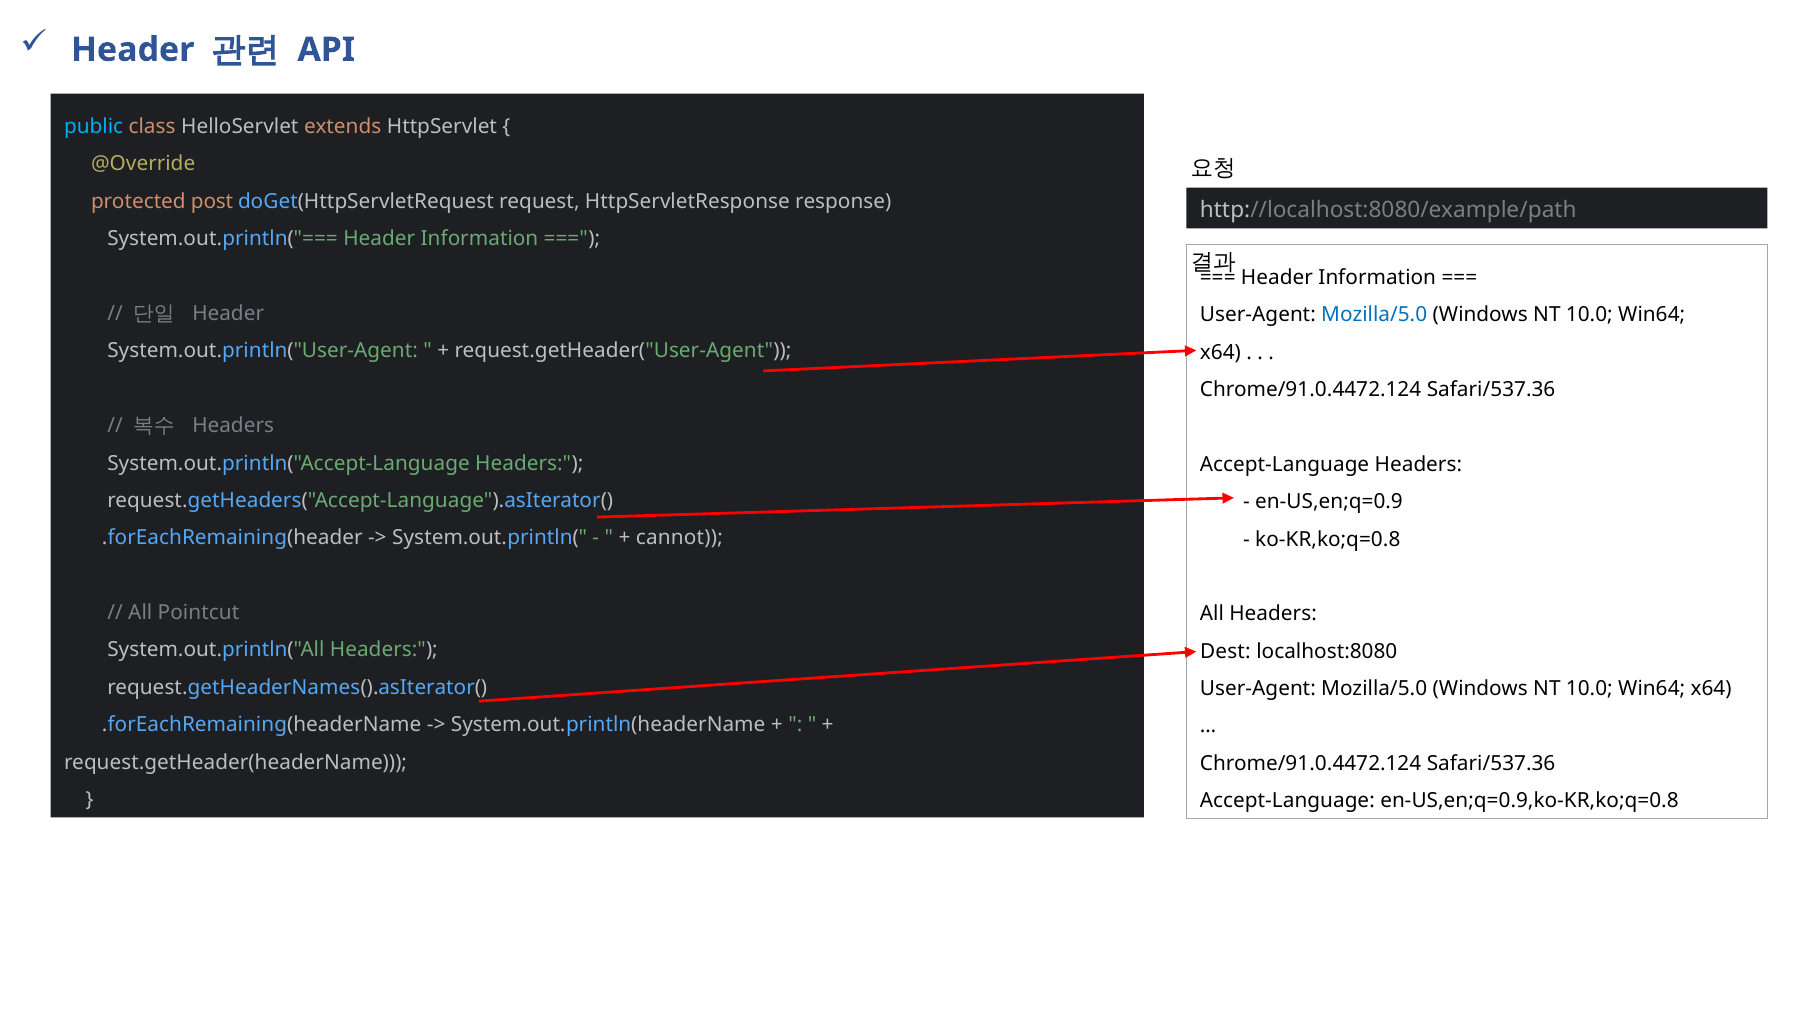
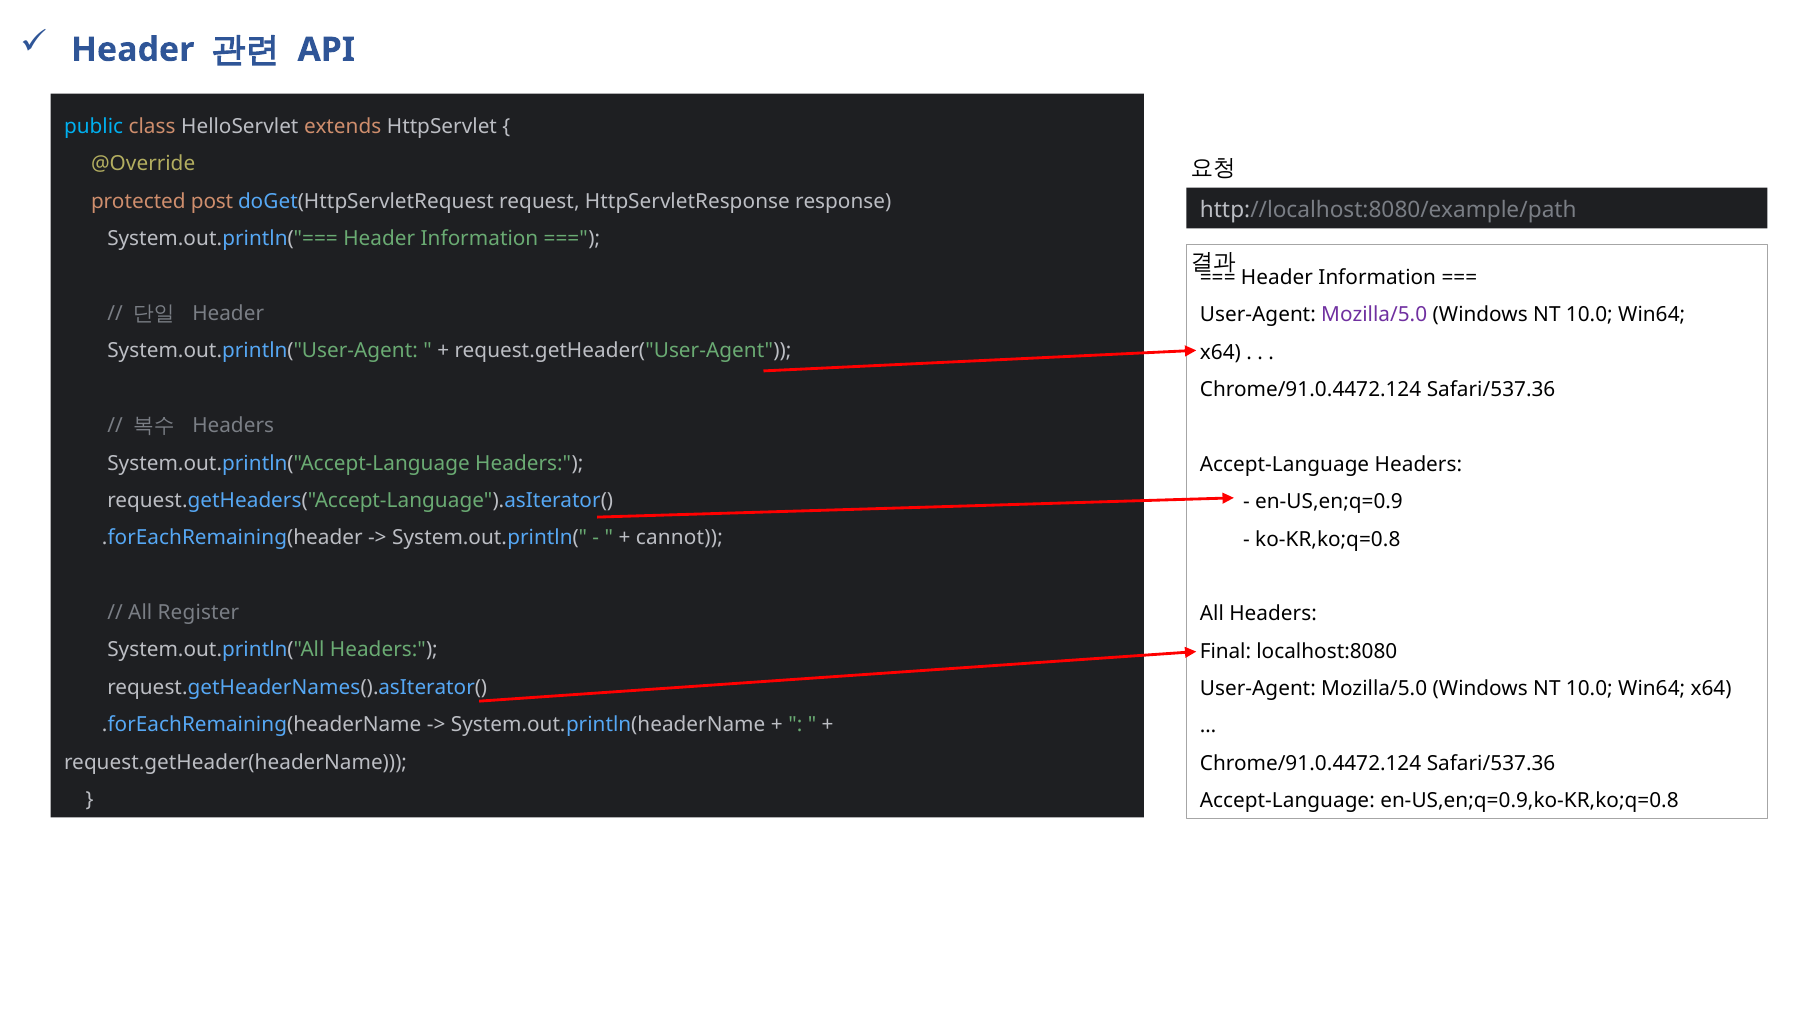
Mozilla/5.0 colour: blue -> purple (1374, 315)
Pointcut: Pointcut -> Register (198, 613)
Dest: Dest -> Final (1226, 652)
